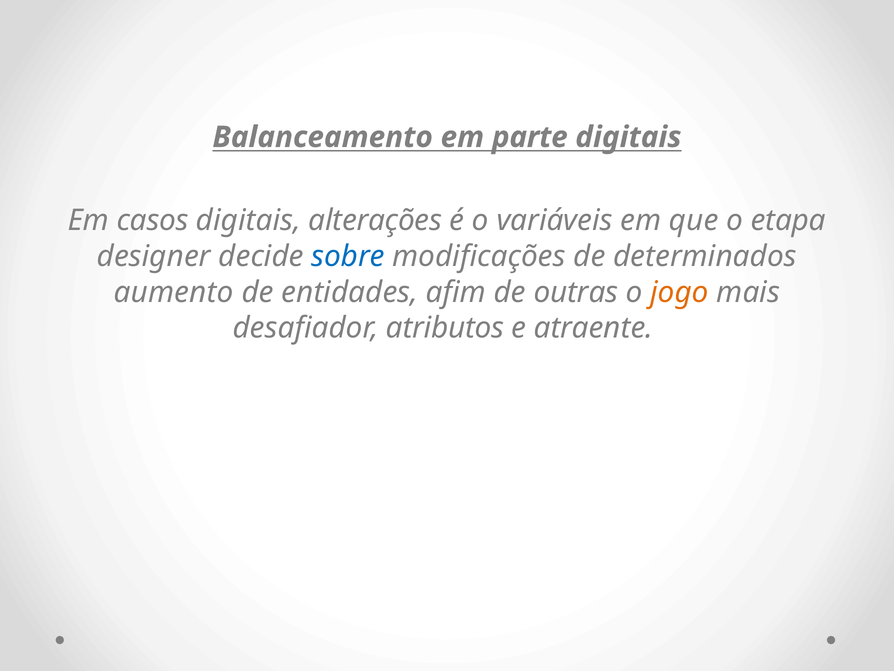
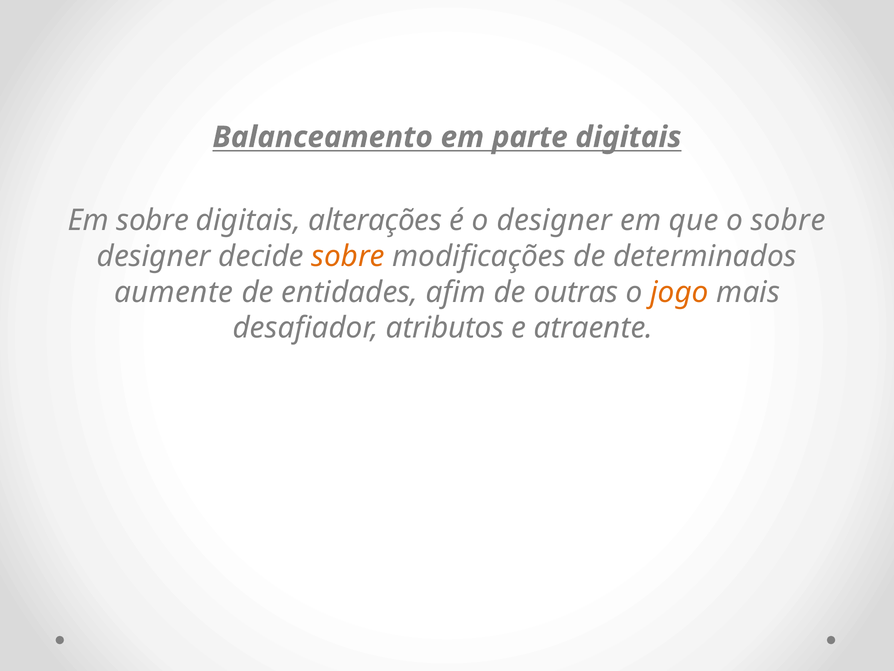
Em casos: casos -> sobre (153, 220)
o variáveis: variáveis -> designer (554, 220)
o etapa: etapa -> sobre (788, 220)
sobre colour: blue -> orange (348, 256)
aumento: aumento -> aumente (174, 292)
